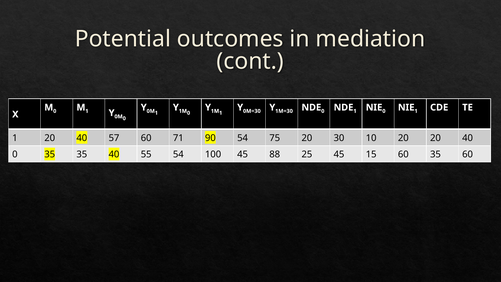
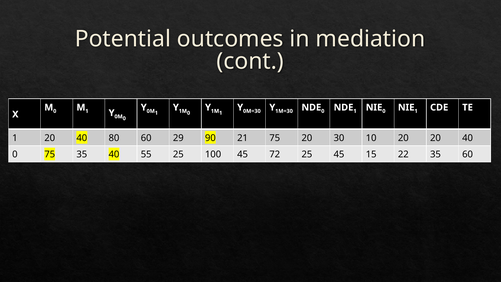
57: 57 -> 80 (114, 138)
71: 71 -> 29 (178, 138)
90 54: 54 -> 21 (243, 138)
0 35: 35 -> 75 (50, 154)
55 54: 54 -> 25 (178, 154)
88: 88 -> 72 (275, 154)
15 60: 60 -> 22 (403, 154)
